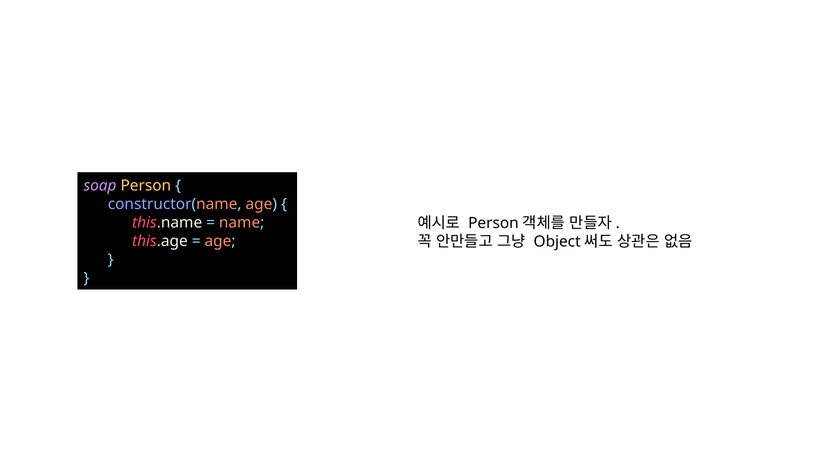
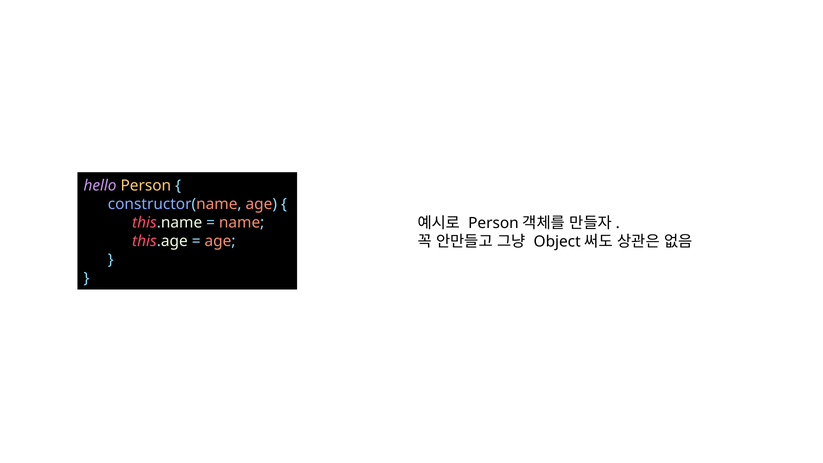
soap: soap -> hello (100, 186)
